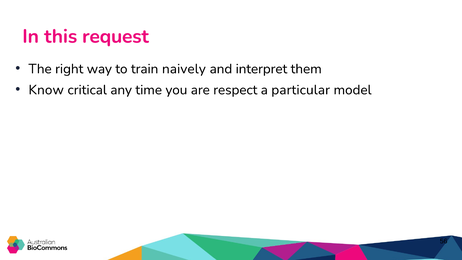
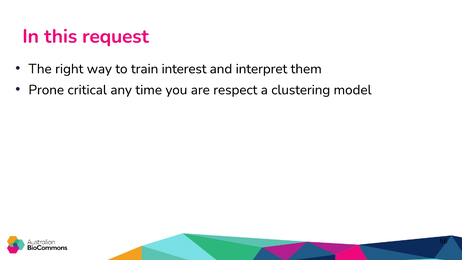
naively: naively -> interest (184, 69)
Know: Know -> Prone (46, 90)
particular: particular -> clustering (301, 90)
